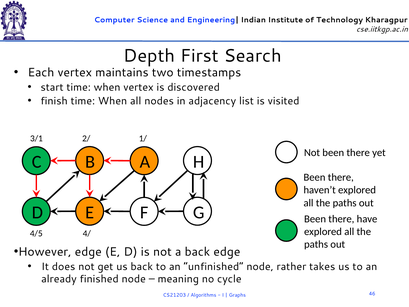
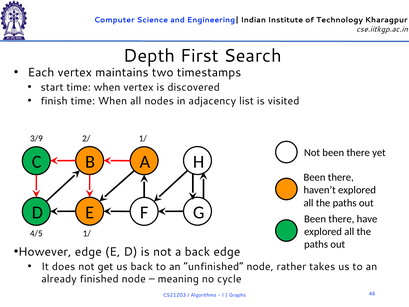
3/1: 3/1 -> 3/9 (36, 138)
4/5 4/: 4/ -> 1/ (87, 233)
